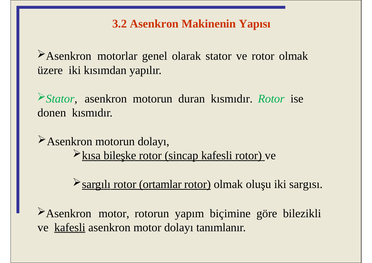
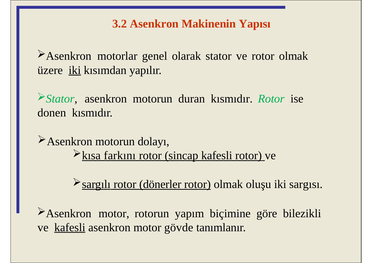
iki underline: none -> present (75, 70)
bileşke: bileşke -> farkını (120, 156)
ortamlar: ortamlar -> dönerler (160, 184)
motor dolayı: dolayı -> gövde (179, 227)
